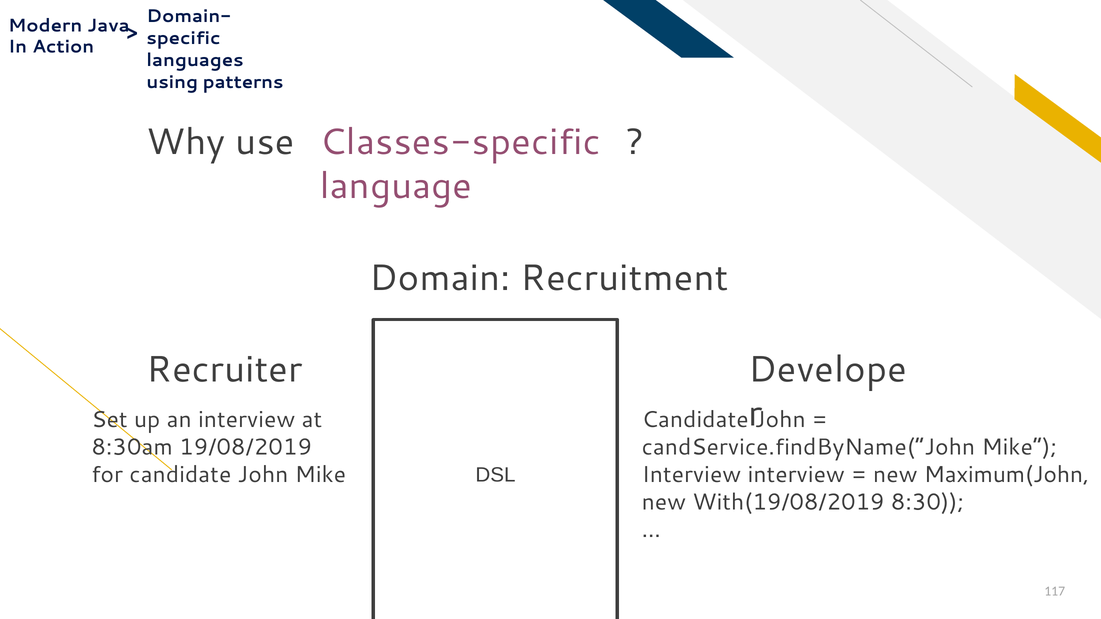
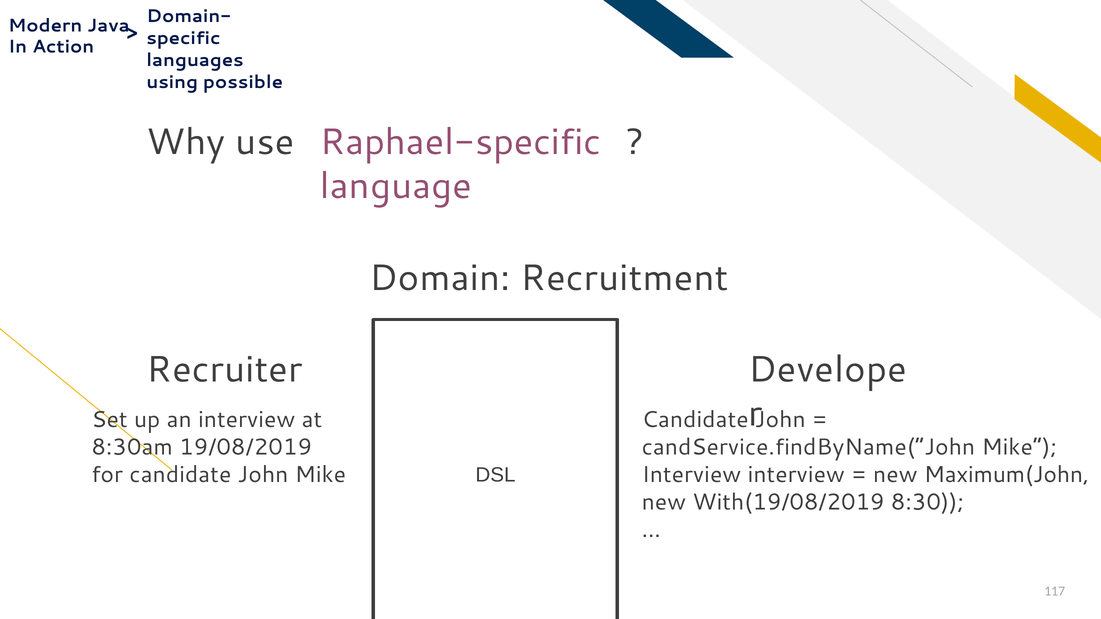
patterns: patterns -> possible (243, 82)
Classes-specific: Classes-specific -> Raphael-specific (460, 142)
